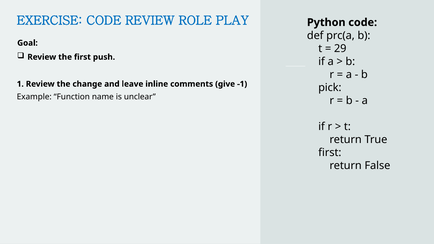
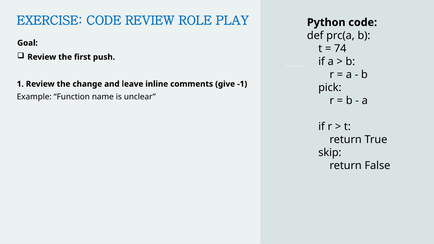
29: 29 -> 74 (340, 48)
first: first -> skip (330, 153)
